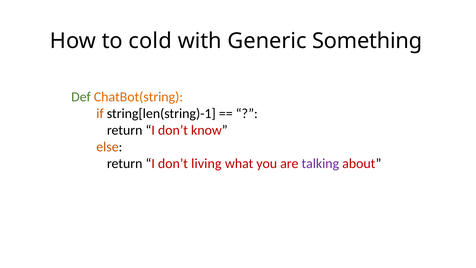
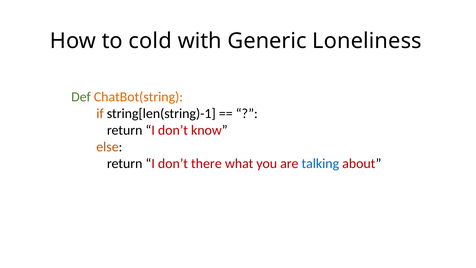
Something: Something -> Loneliness (367, 41)
living: living -> there (206, 164)
talking colour: purple -> blue (320, 164)
